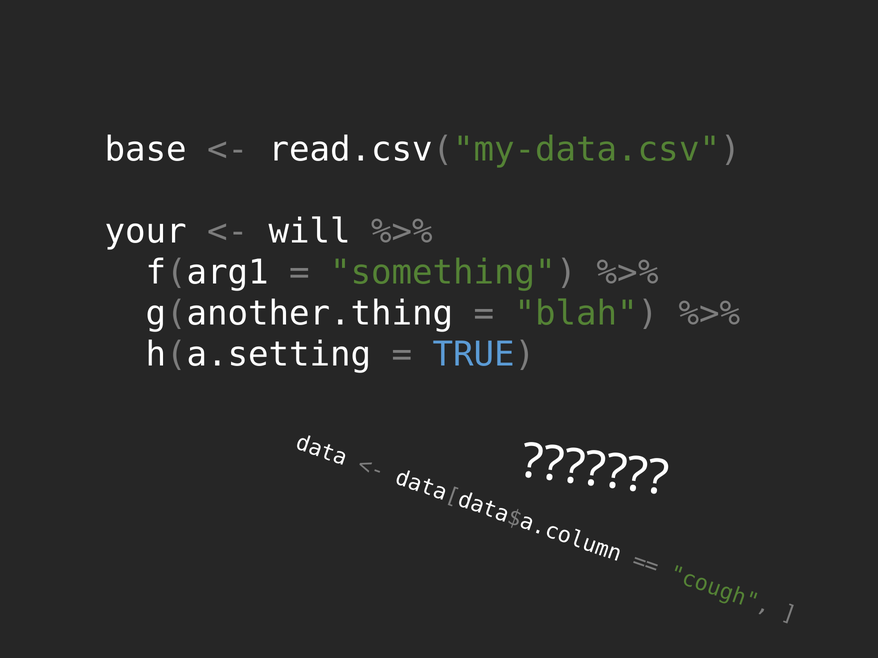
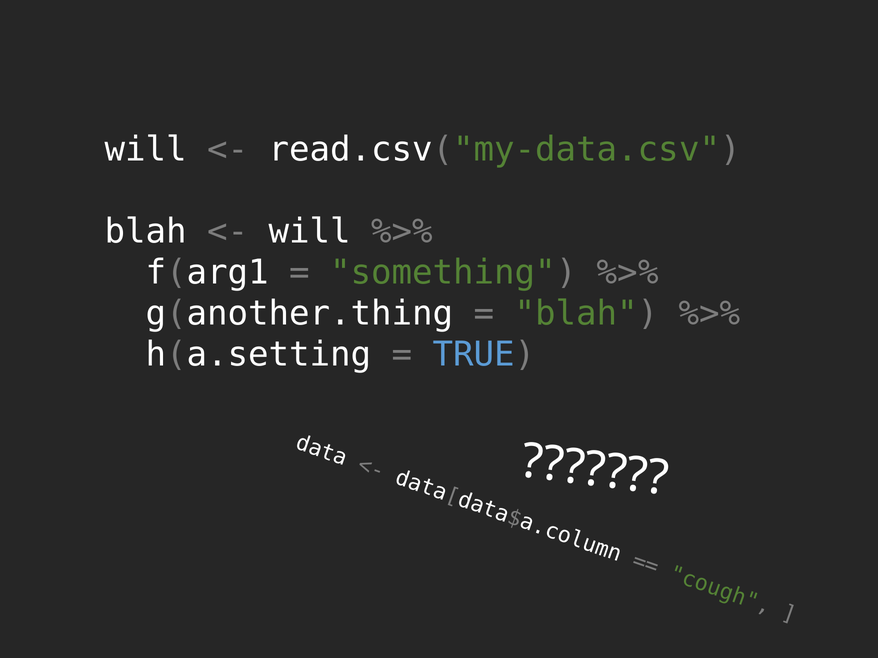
base: base -> will (146, 150)
your: your -> blah (146, 232)
